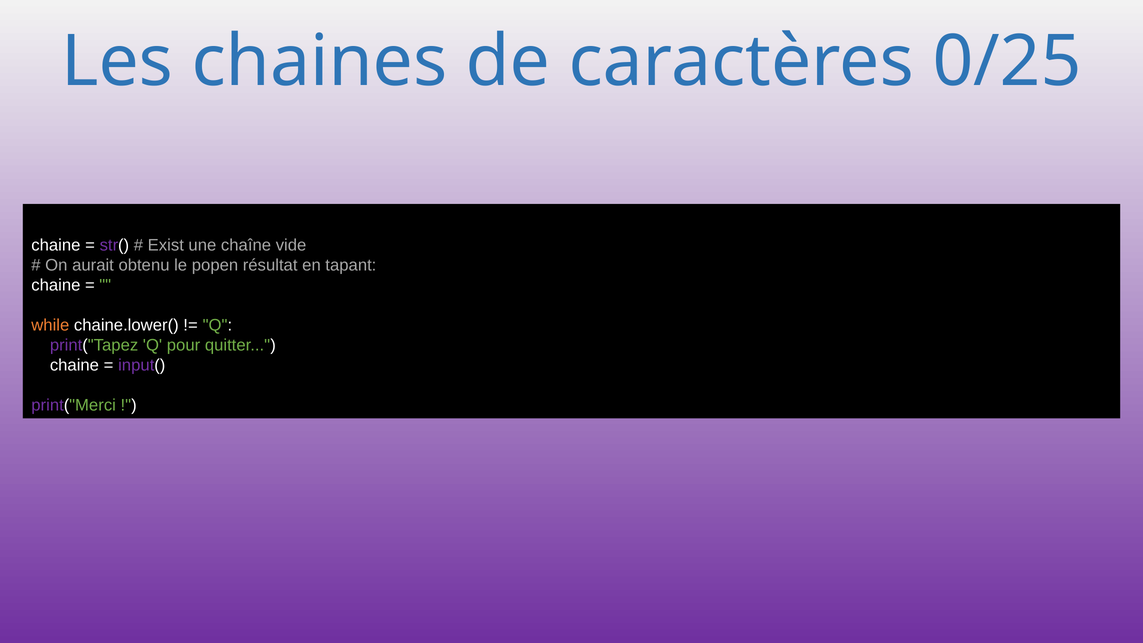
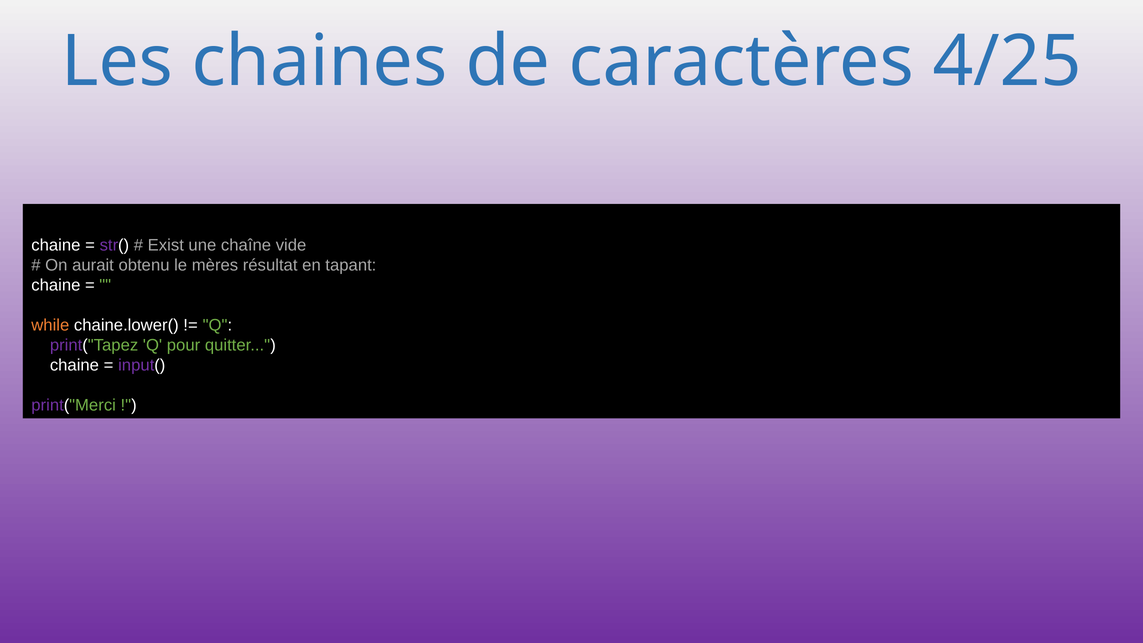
0/25: 0/25 -> 4/25 (1007, 62)
popen: popen -> mères (215, 265)
